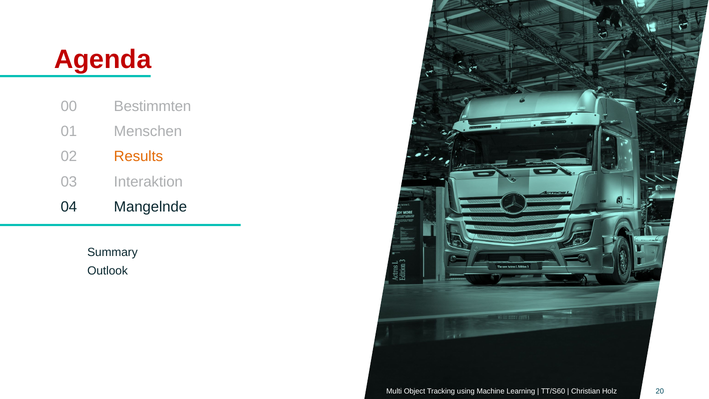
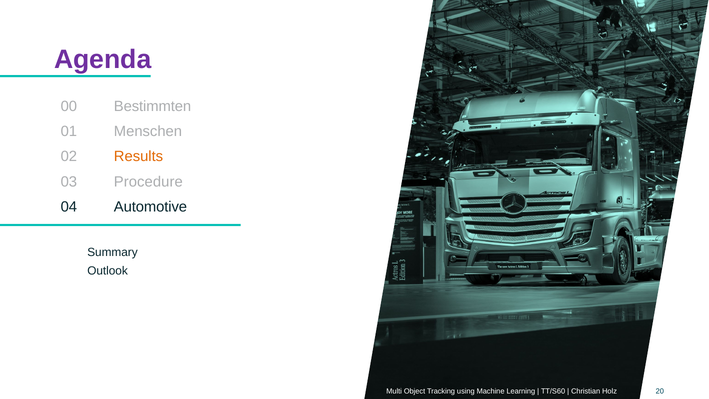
Agenda colour: red -> purple (103, 60)
Interaktion: Interaktion -> Procedure (148, 182)
Mangelnde: Mangelnde -> Automotive (150, 207)
